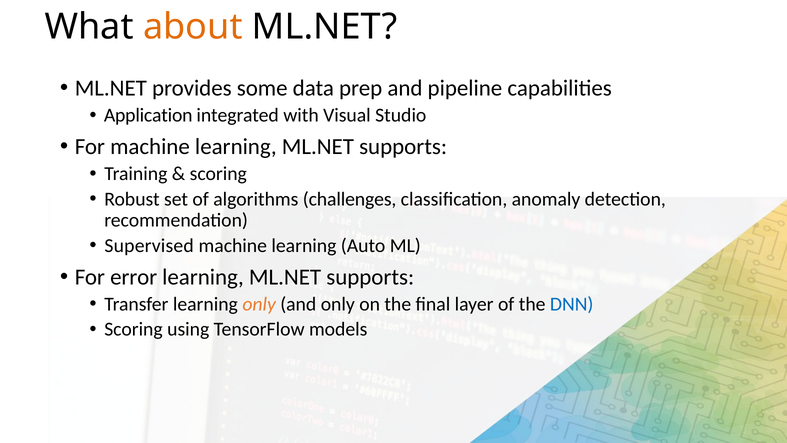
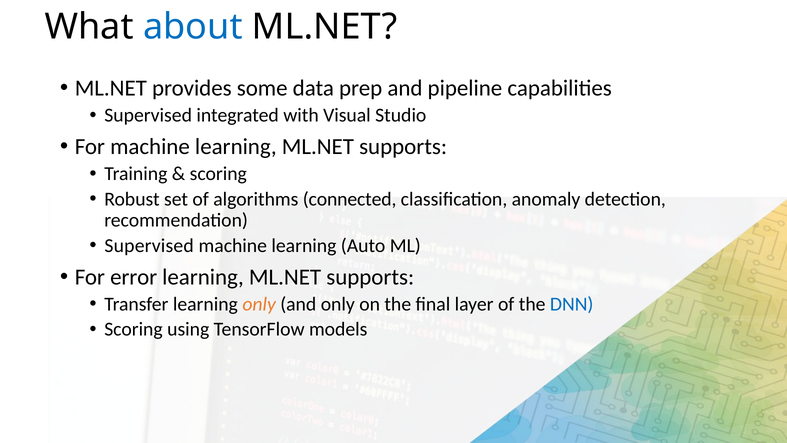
about colour: orange -> blue (193, 27)
Application: Application -> Supervised (148, 115)
challenges: challenges -> connected (350, 199)
